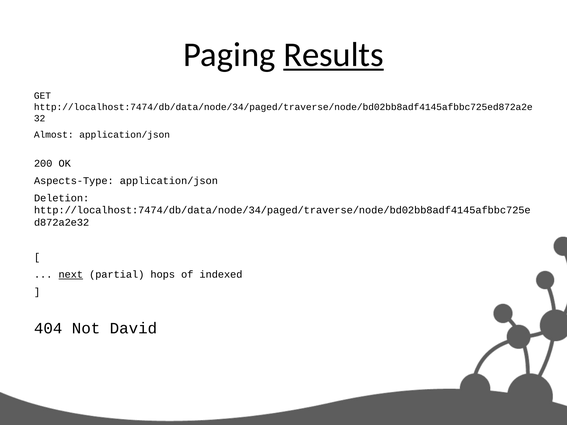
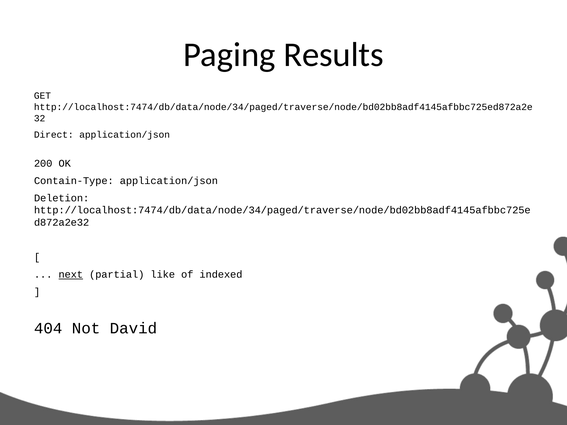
Results underline: present -> none (333, 55)
Almost: Almost -> Direct (54, 135)
Aspects-Type: Aspects-Type -> Contain-Type (74, 181)
hops: hops -> like (163, 275)
